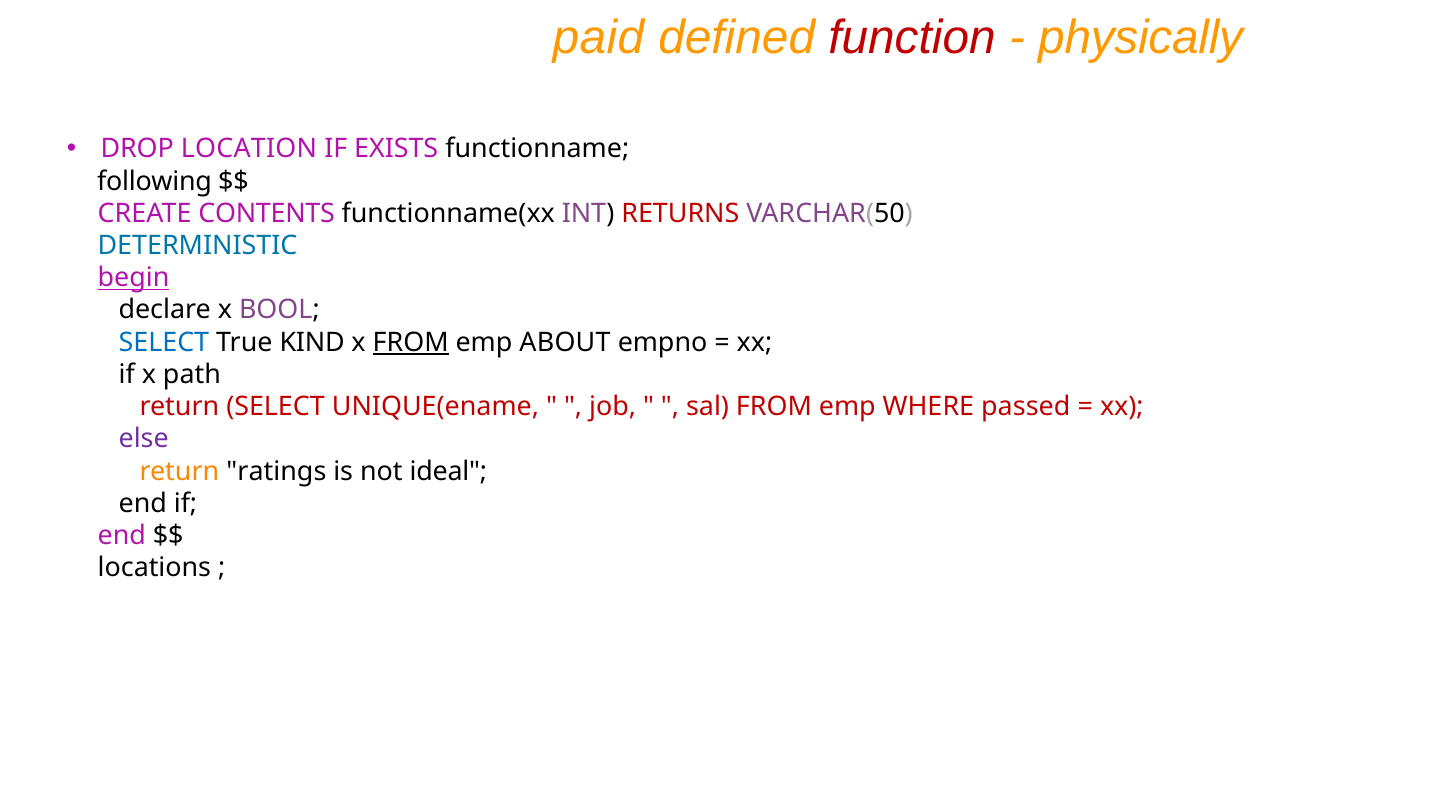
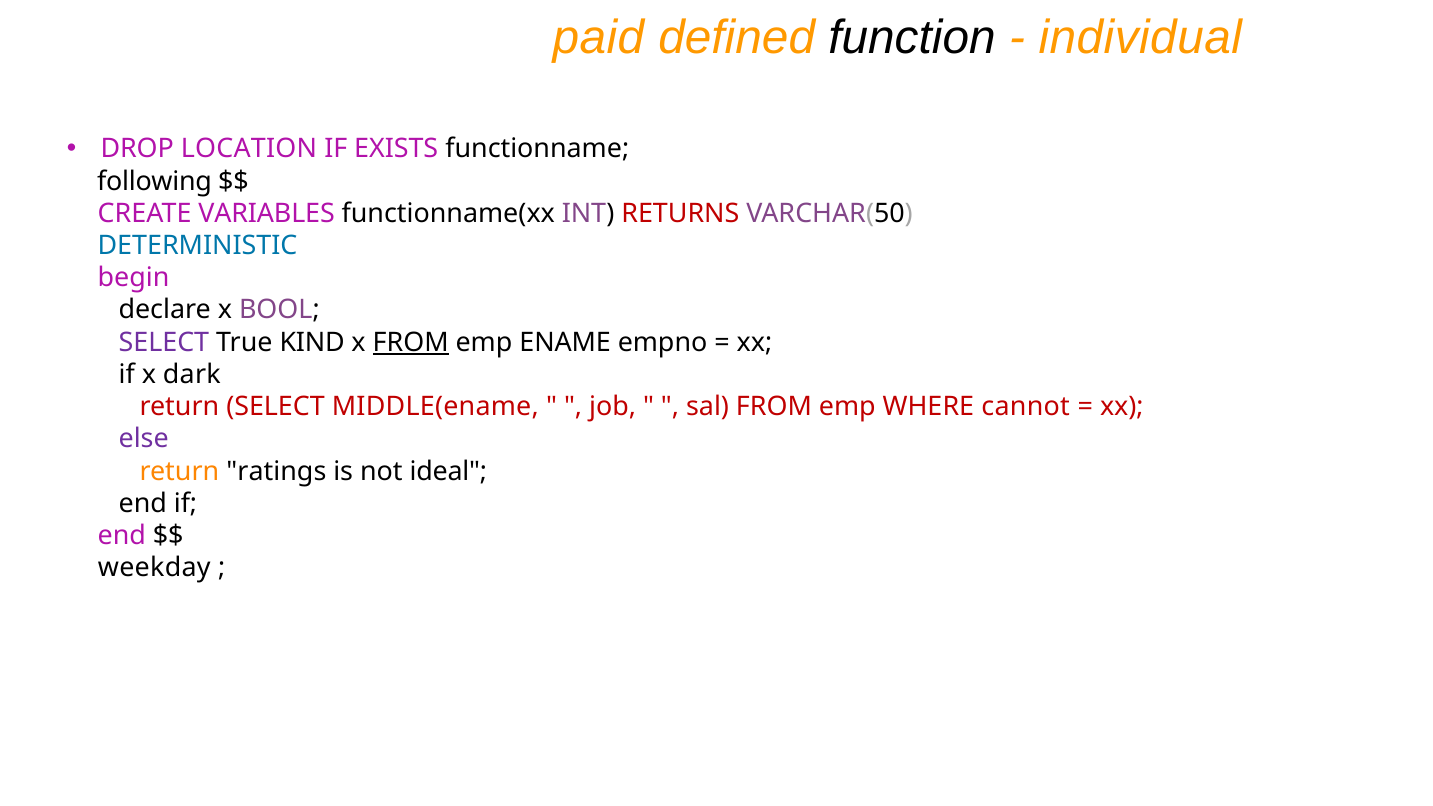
function colour: red -> black (912, 37)
physically: physically -> individual (1140, 37)
CONTENTS: CONTENTS -> VARIABLES (267, 213)
begin underline: present -> none (134, 278)
SELECT colour: blue -> purple (164, 342)
ABOUT: ABOUT -> ENAME (565, 342)
path: path -> dark (192, 375)
UNIQUE(ename: UNIQUE(ename -> MIDDLE(ename (435, 407)
passed: passed -> cannot (1026, 407)
locations: locations -> weekday (154, 568)
